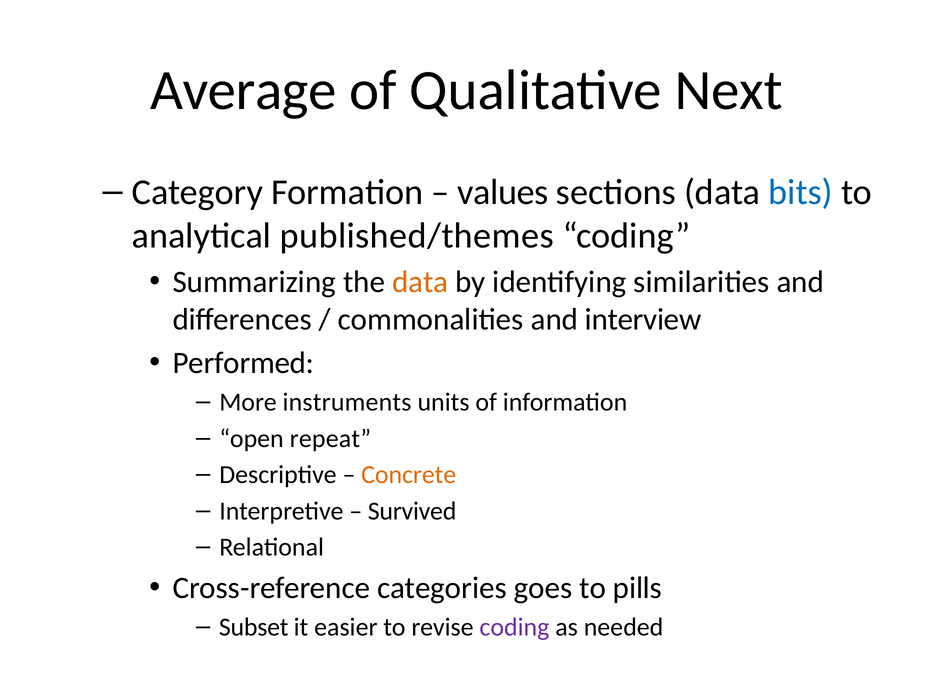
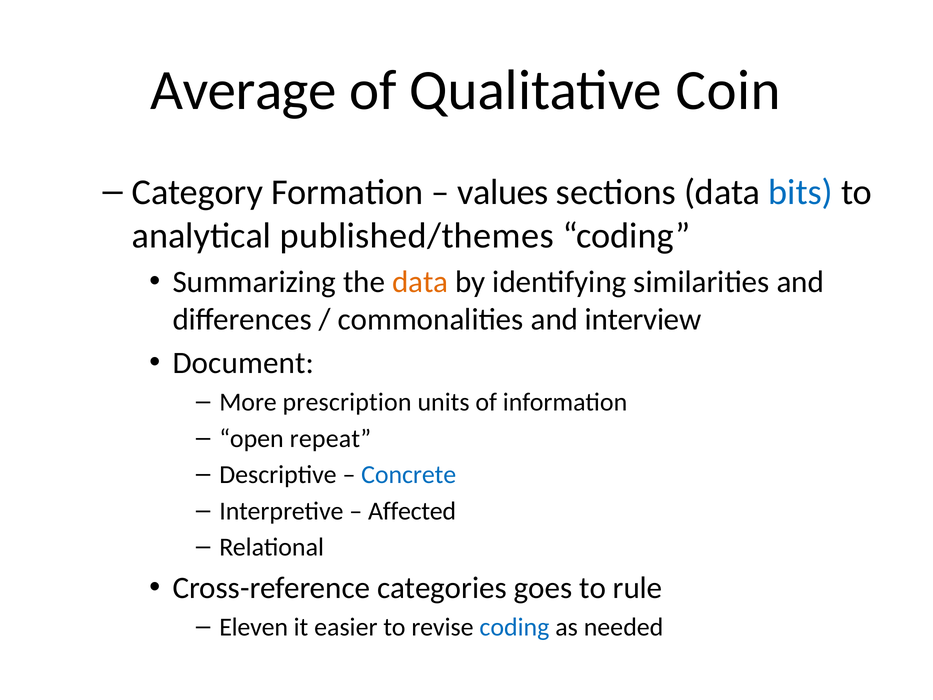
Next: Next -> Coin (728, 90)
Performed: Performed -> Document (243, 363)
instruments: instruments -> prescription (347, 402)
Concrete colour: orange -> blue (409, 475)
Survived: Survived -> Affected (412, 511)
pills: pills -> rule (638, 588)
Subset: Subset -> Eleven (254, 627)
coding colour: purple -> blue (514, 627)
